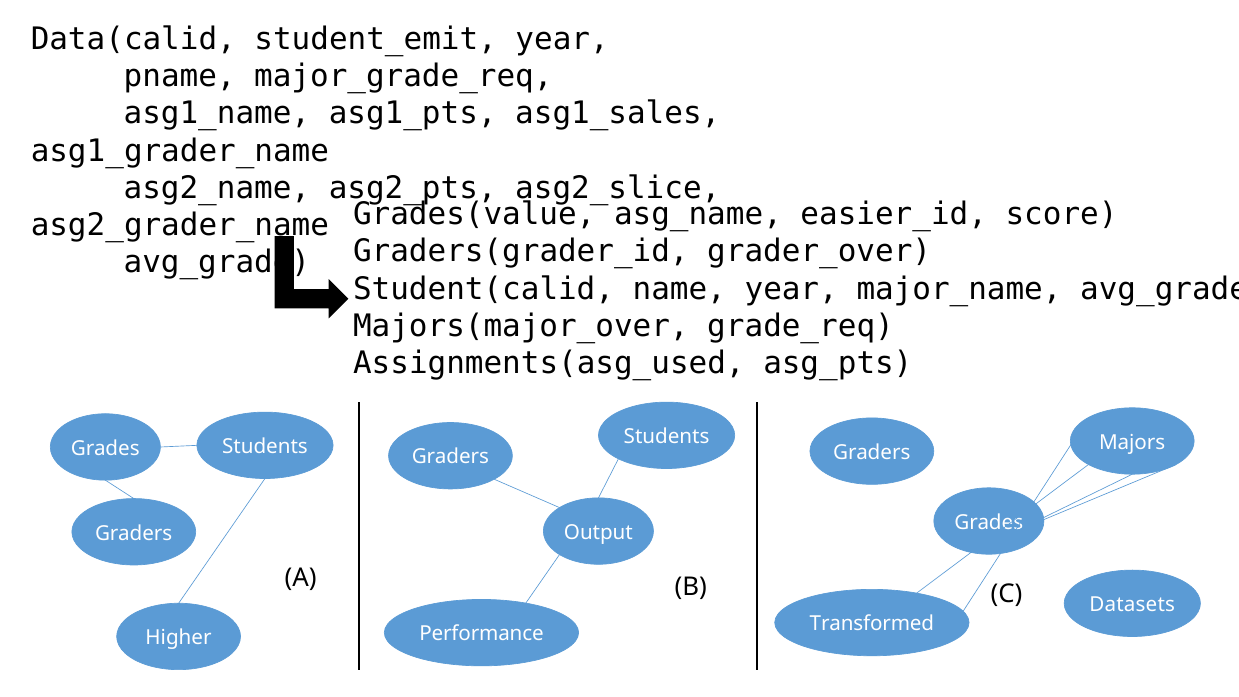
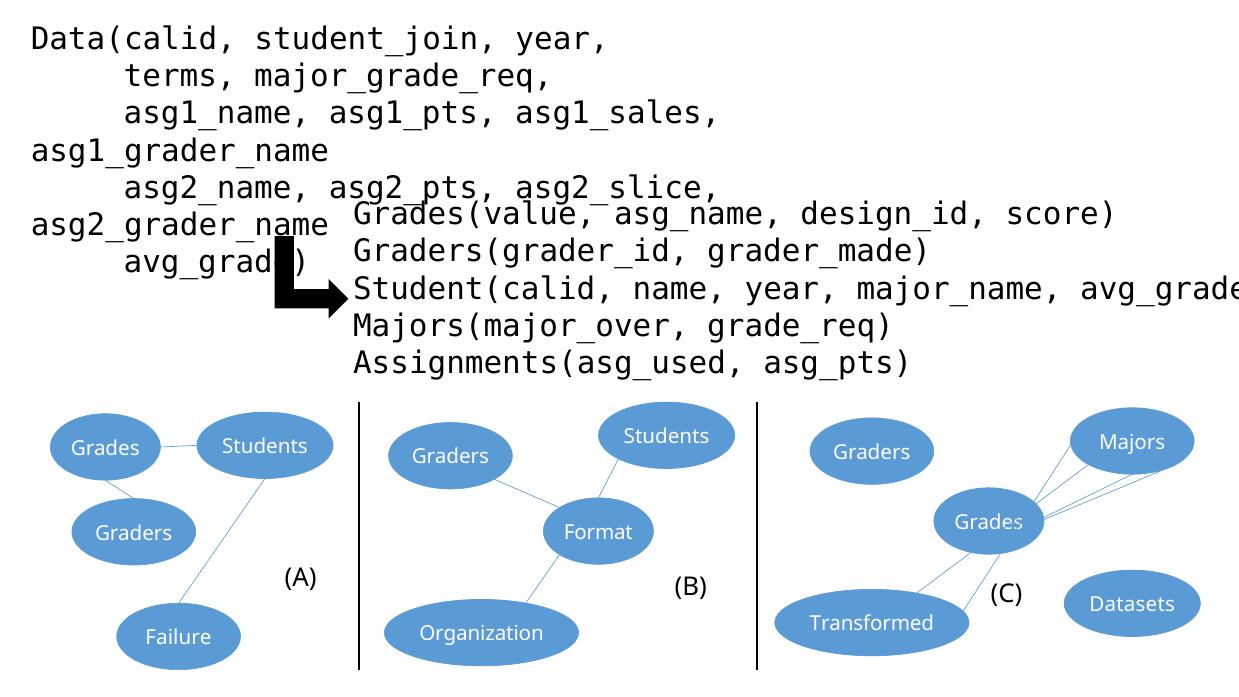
student_emit: student_emit -> student_join (376, 39)
pname: pname -> terms (180, 77)
easier_id: easier_id -> design_id (894, 215)
grader_over: grader_over -> grader_made (819, 252)
Output: Output -> Format (598, 532)
Performance: Performance -> Organization (482, 634)
Higher: Higher -> Failure (178, 638)
